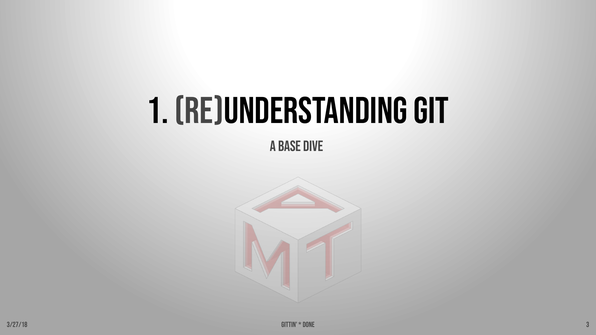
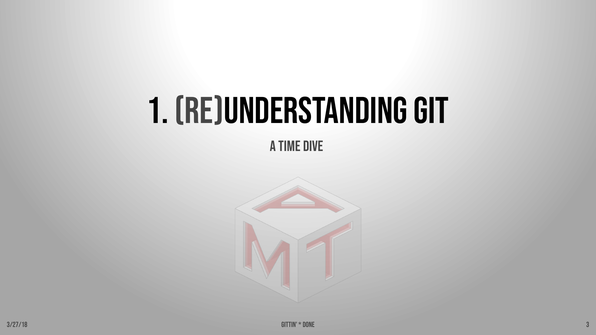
Base: Base -> Time (289, 146)
